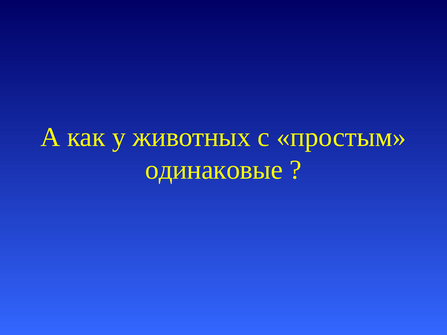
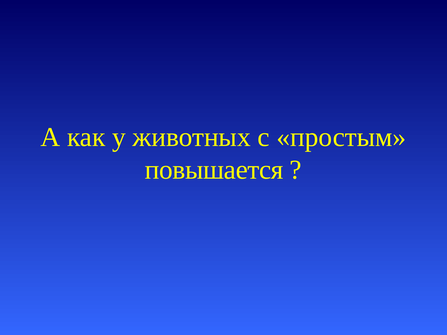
одинаковые: одинаковые -> повышается (214, 170)
